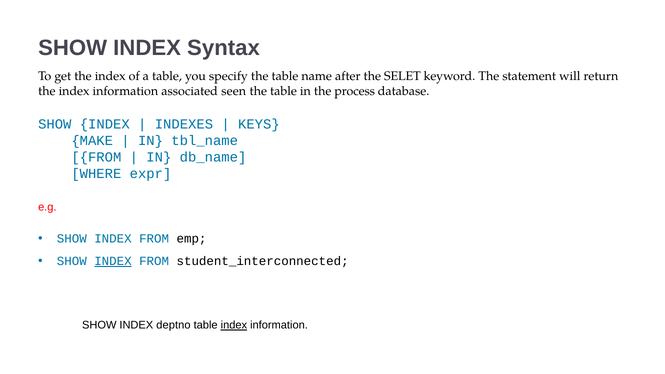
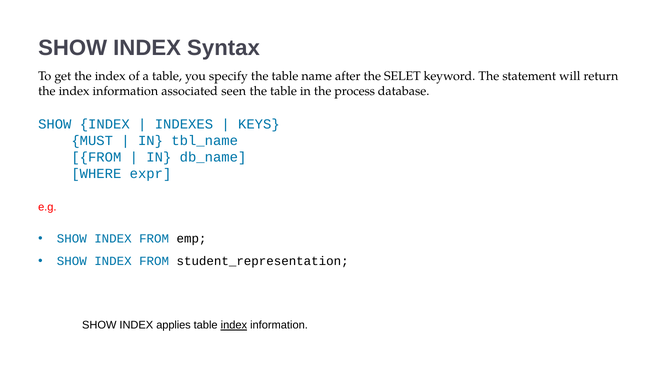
MAKE: MAKE -> MUST (92, 141)
INDEX underline: present -> none (113, 261)
student_interconnected: student_interconnected -> student_representation (263, 261)
deptno: deptno -> applies (174, 325)
